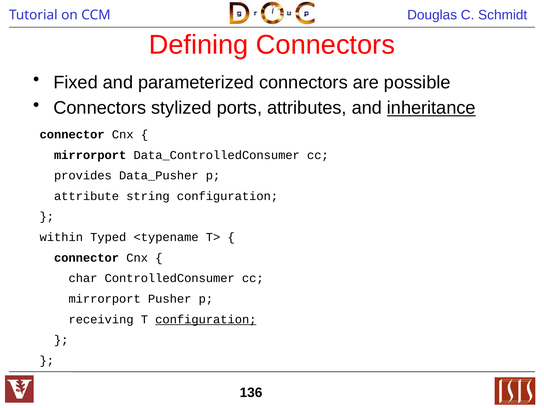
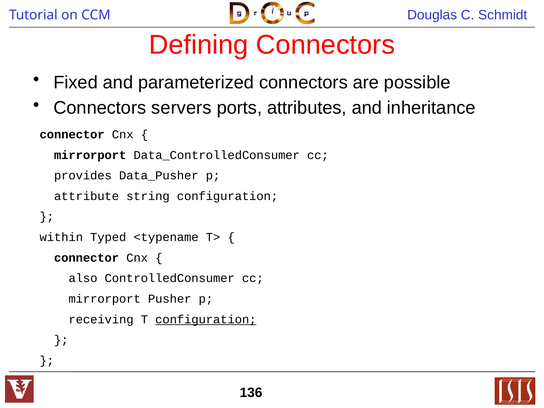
stylized: stylized -> servers (181, 108)
inheritance underline: present -> none (431, 108)
char: char -> also (83, 278)
